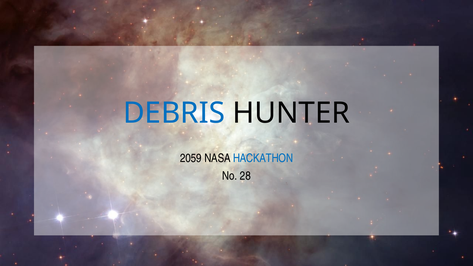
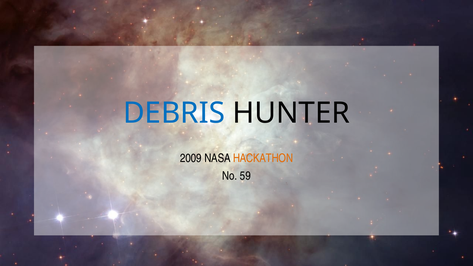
2059: 2059 -> 2009 (191, 158)
HACKATHON colour: blue -> orange (263, 158)
28: 28 -> 59 (245, 176)
